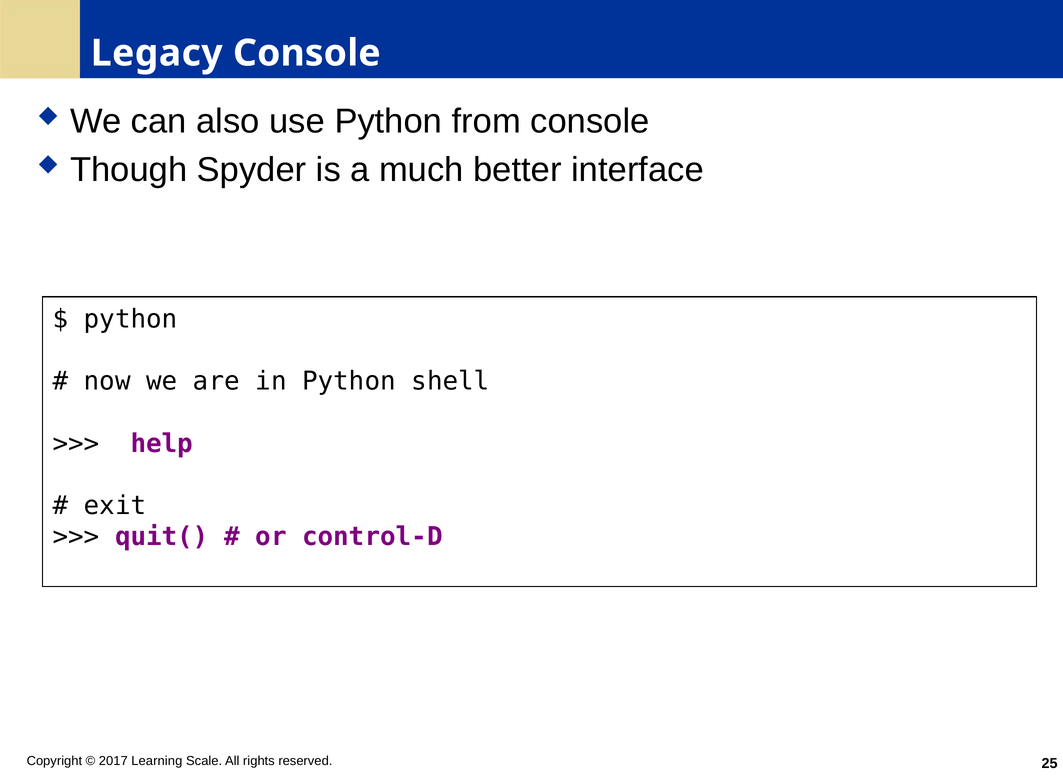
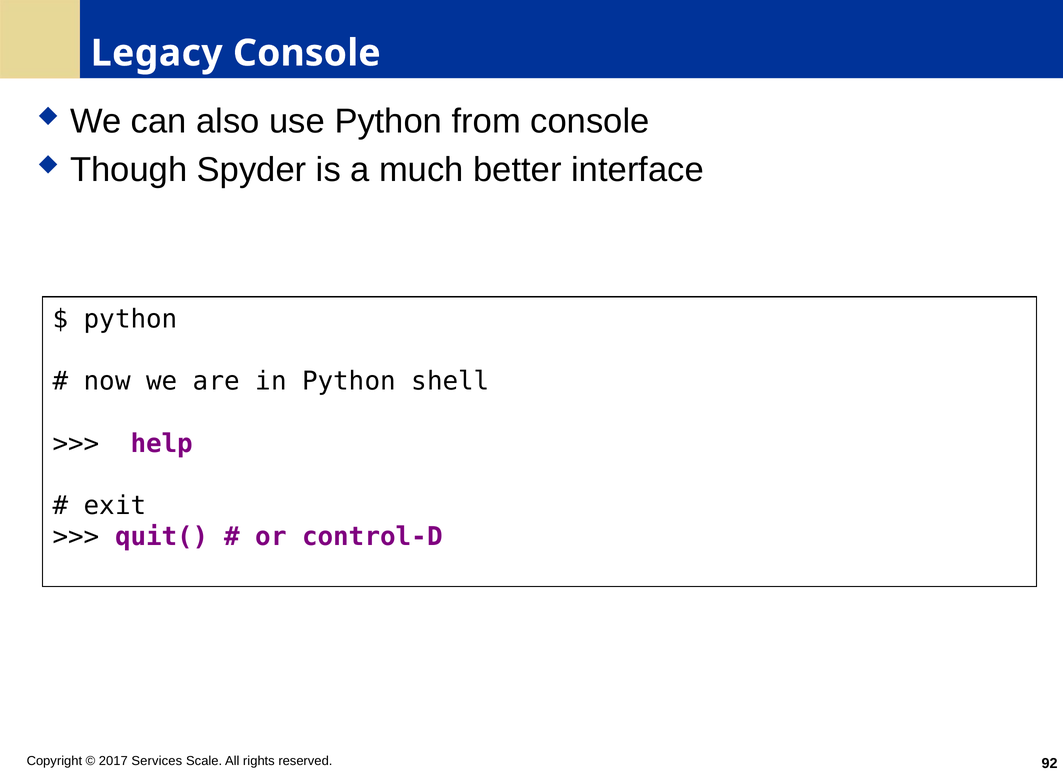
Learning: Learning -> Services (157, 762)
25: 25 -> 92 (1050, 764)
